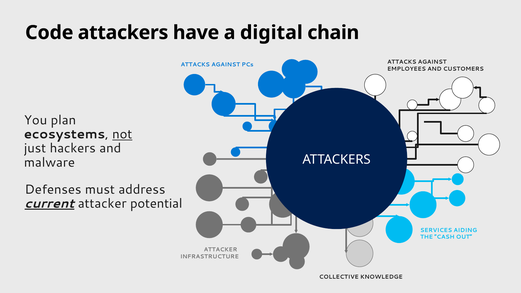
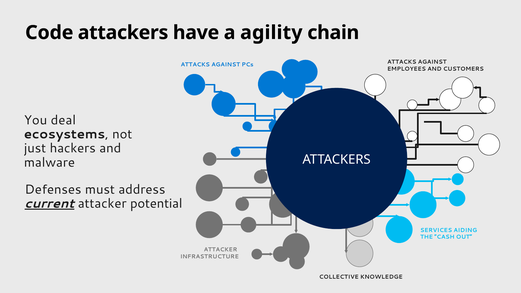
digital: digital -> agility (271, 33)
plan: plan -> deal (63, 120)
not underline: present -> none (122, 134)
